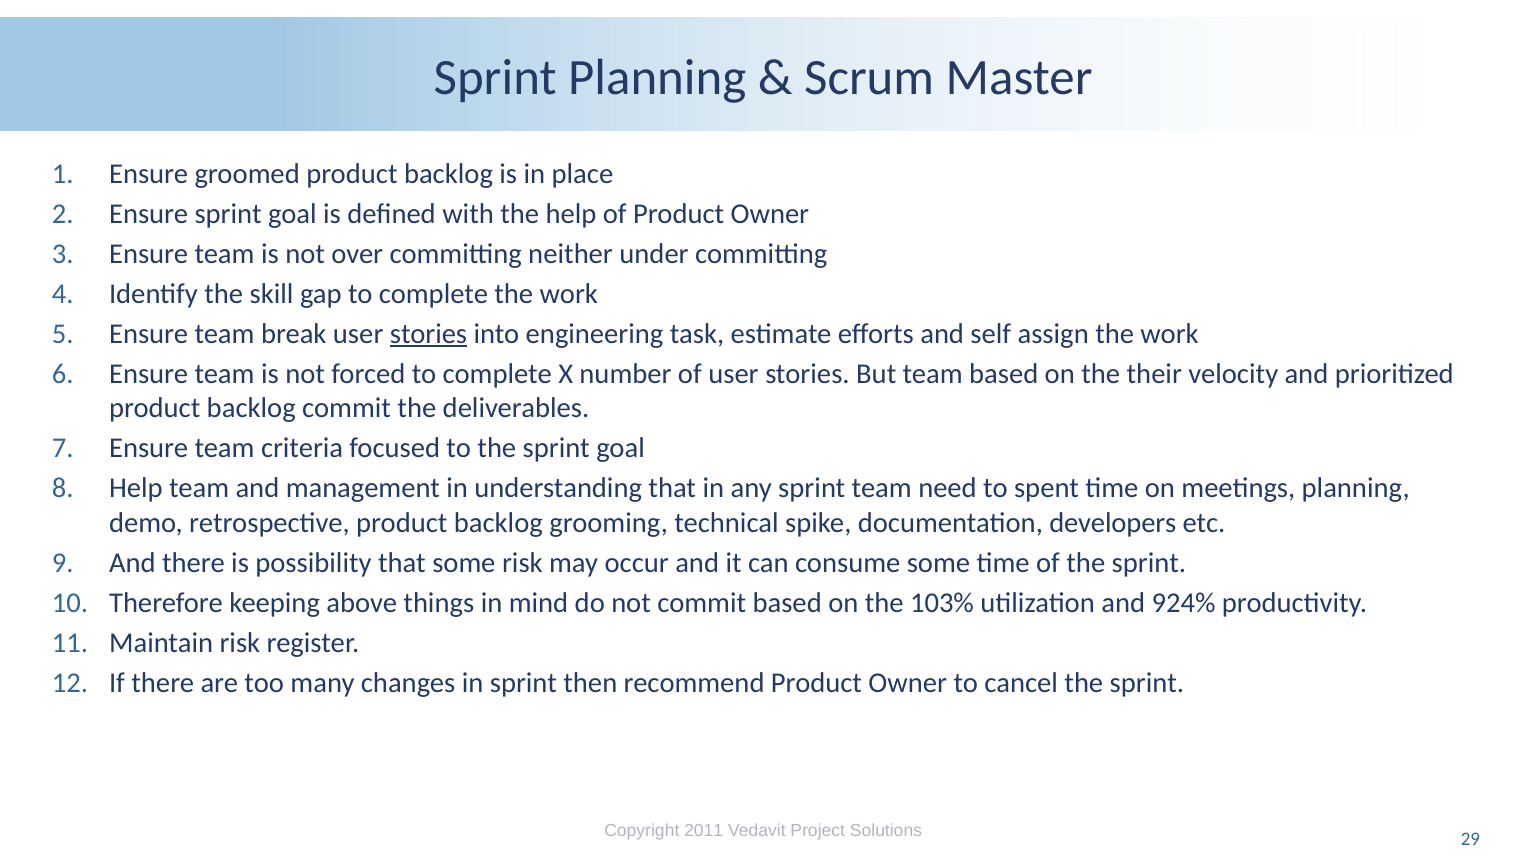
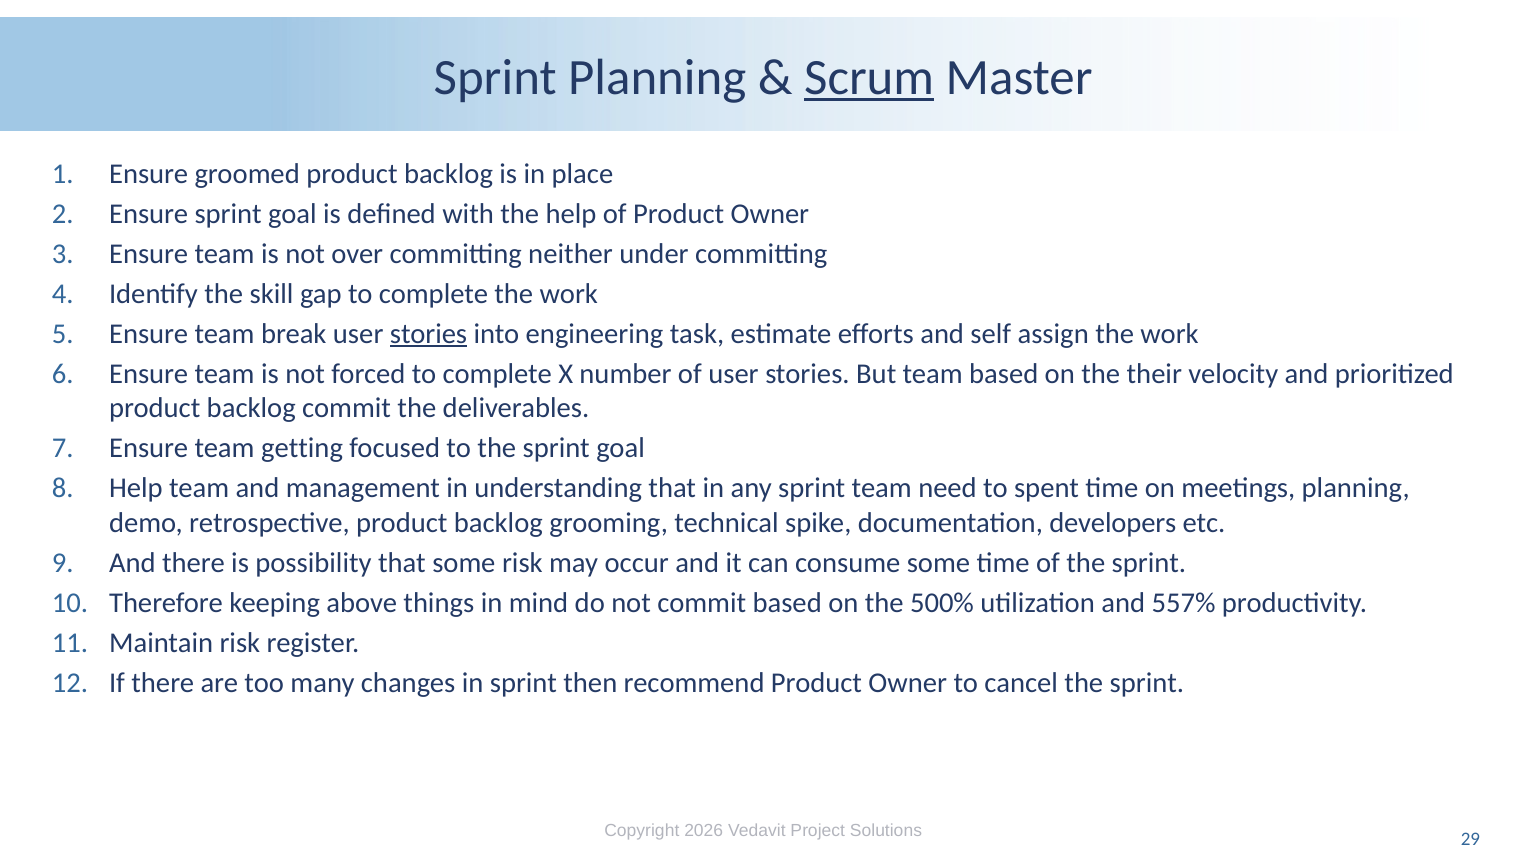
Scrum underline: none -> present (869, 77)
criteria: criteria -> getting (302, 448)
103%: 103% -> 500% (942, 603)
924%: 924% -> 557% (1184, 603)
2011: 2011 -> 2026 (704, 831)
